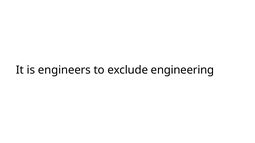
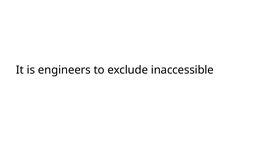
engineering: engineering -> inaccessible (182, 70)
